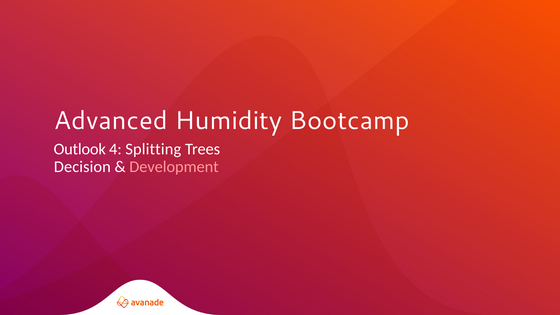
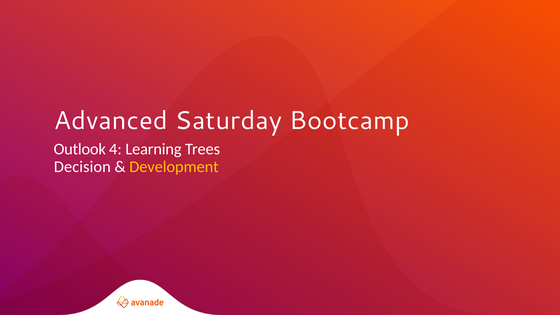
Humidity: Humidity -> Saturday (229, 121)
Splitting: Splitting -> Learning (153, 149)
Development colour: pink -> yellow (174, 167)
